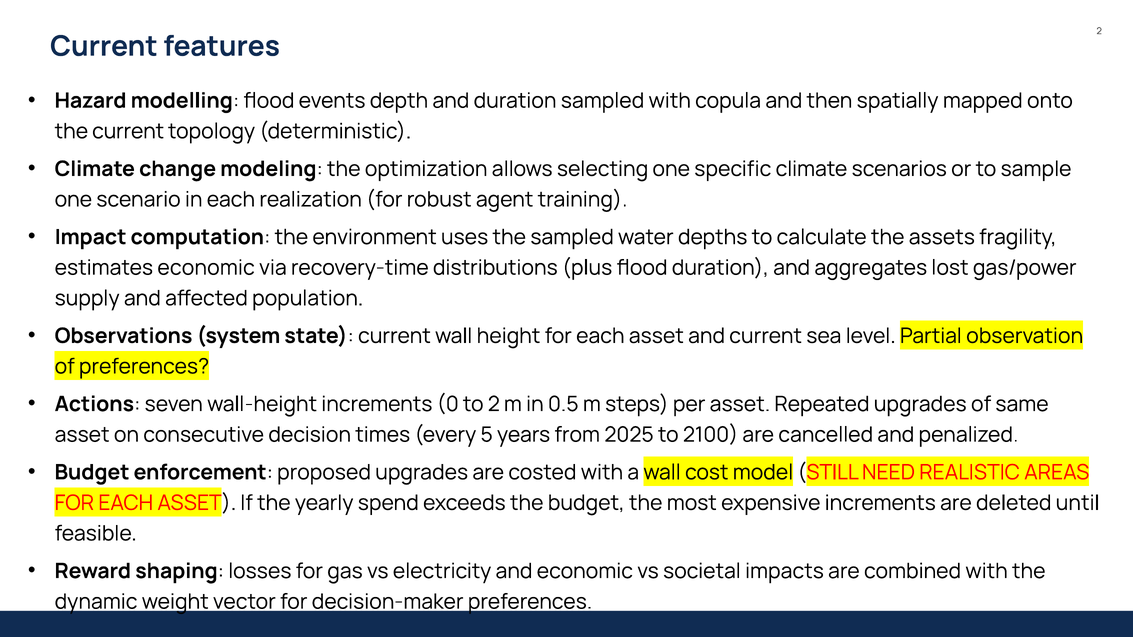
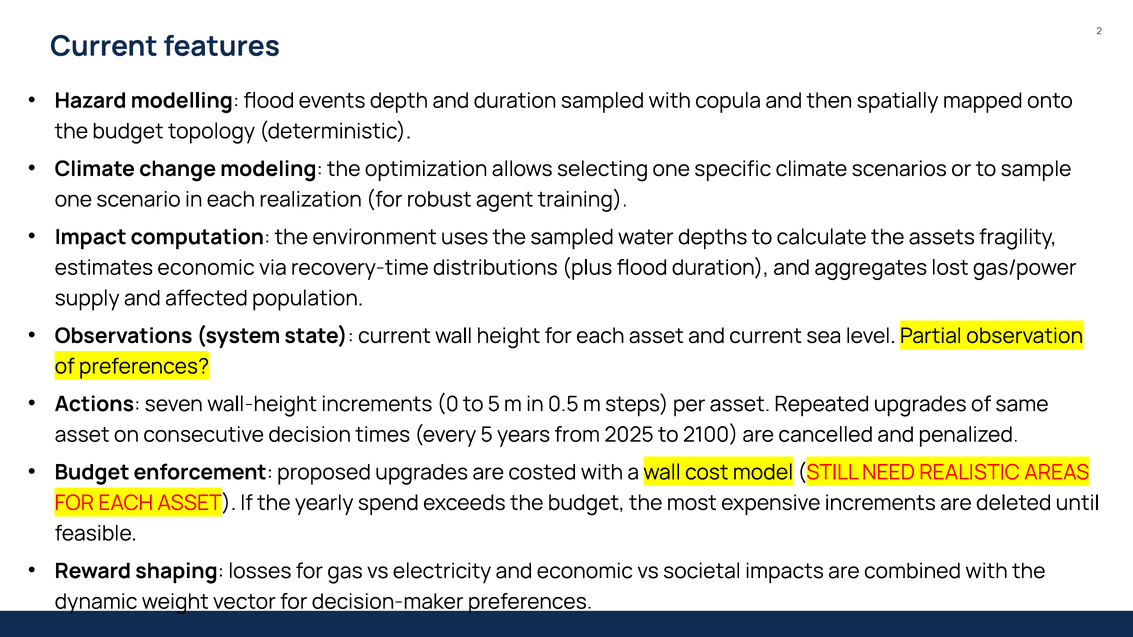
current: current -> budget (128, 131)
to 2: 2 -> 5 (494, 404)
